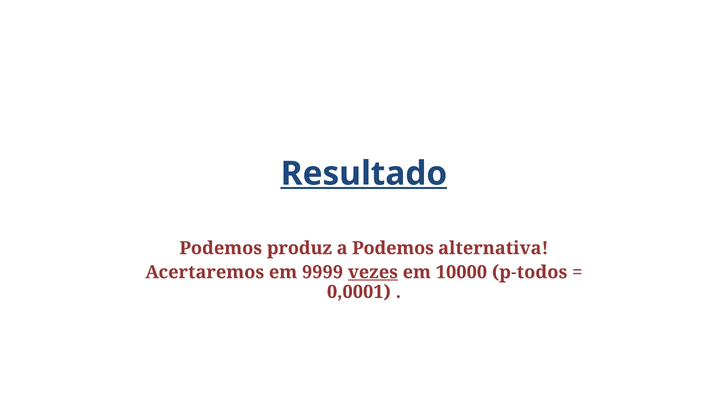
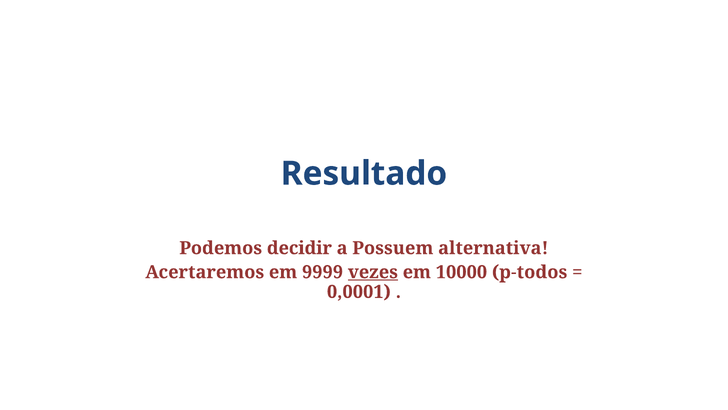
Resultado underline: present -> none (364, 173)
produz: produz -> decidir (299, 248)
a Podemos: Podemos -> Possuem (393, 248)
